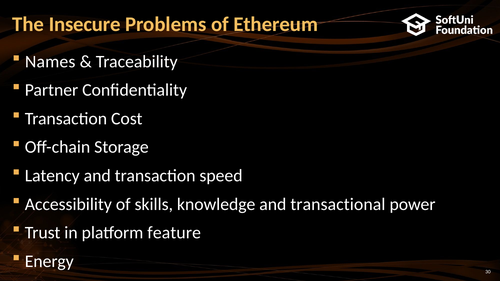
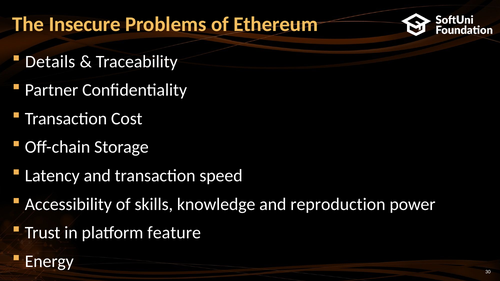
Names: Names -> Details (50, 62)
transactional: transactional -> reproduction (338, 204)
